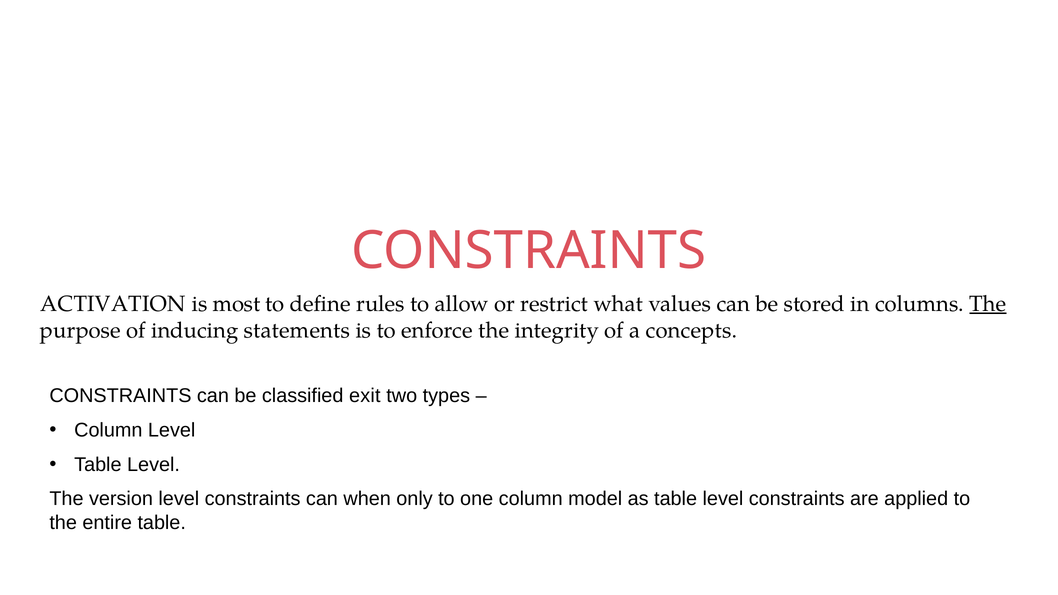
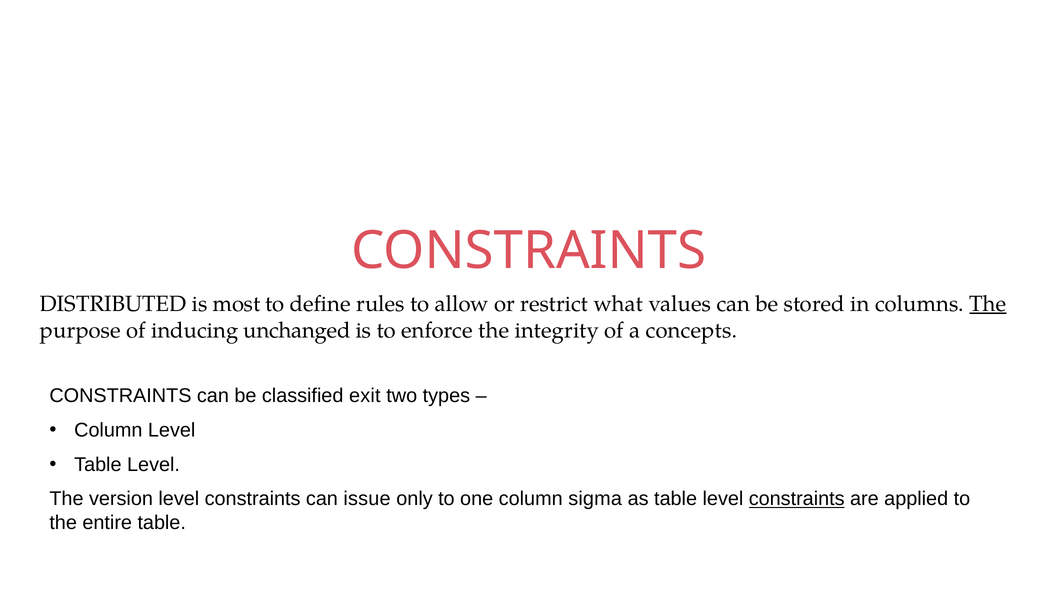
ACTIVATION: ACTIVATION -> DISTRIBUTED (113, 304)
statements: statements -> unchanged (297, 330)
when: when -> issue (367, 499)
model: model -> sigma (595, 499)
constraints underline: none -> present (797, 499)
